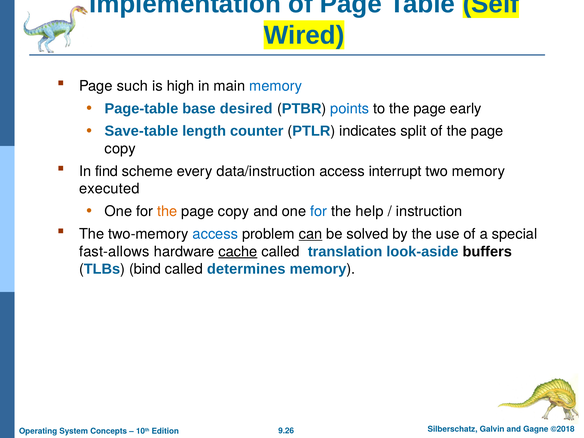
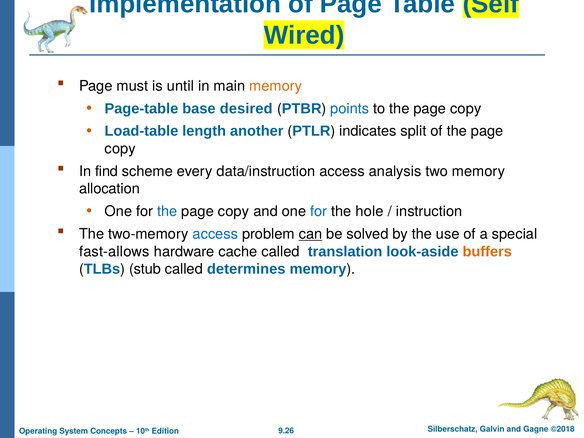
such: such -> must (132, 86)
high: high -> until (180, 86)
memory colour: blue -> orange (276, 86)
to the page early: early -> copy (466, 109)
Save-table: Save-table -> Load-table (141, 131)
counter: counter -> another (257, 131)
interrupt: interrupt -> analysis (395, 171)
executed: executed -> allocation (109, 189)
the colour: orange -> blue (167, 211)
help: help -> hole (370, 211)
cache underline: present -> none (238, 252)
buffers colour: black -> orange (487, 252)
bind: bind -> stub (145, 269)
